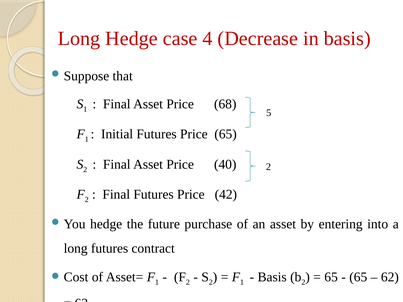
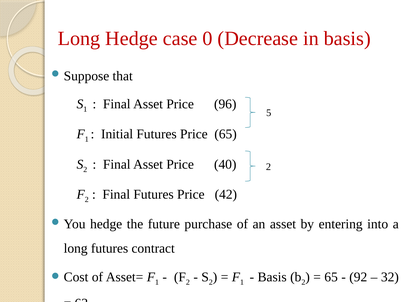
4: 4 -> 0 (208, 39)
68: 68 -> 96 (225, 104)
65: 65 -> 92 (358, 277)
62: 62 -> 32 (390, 277)
